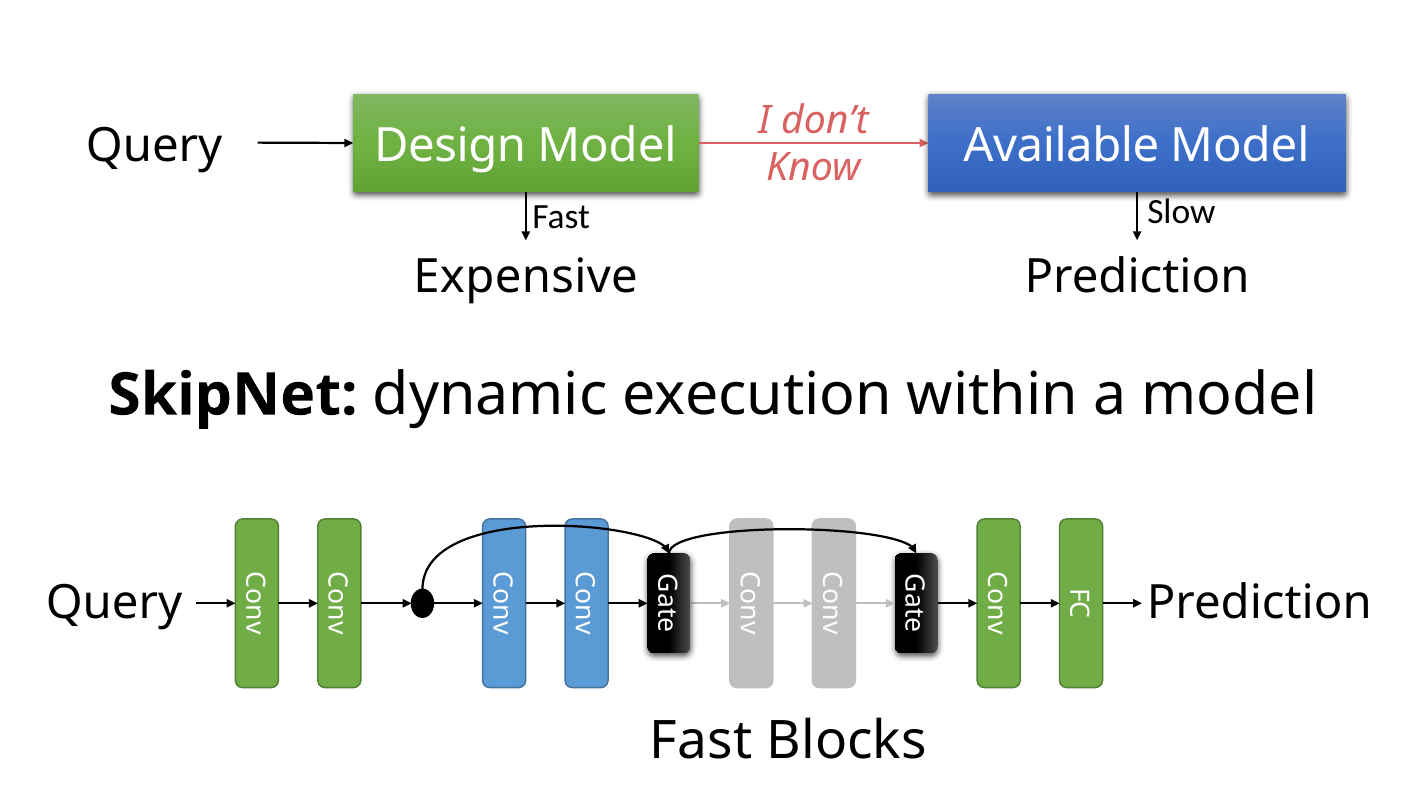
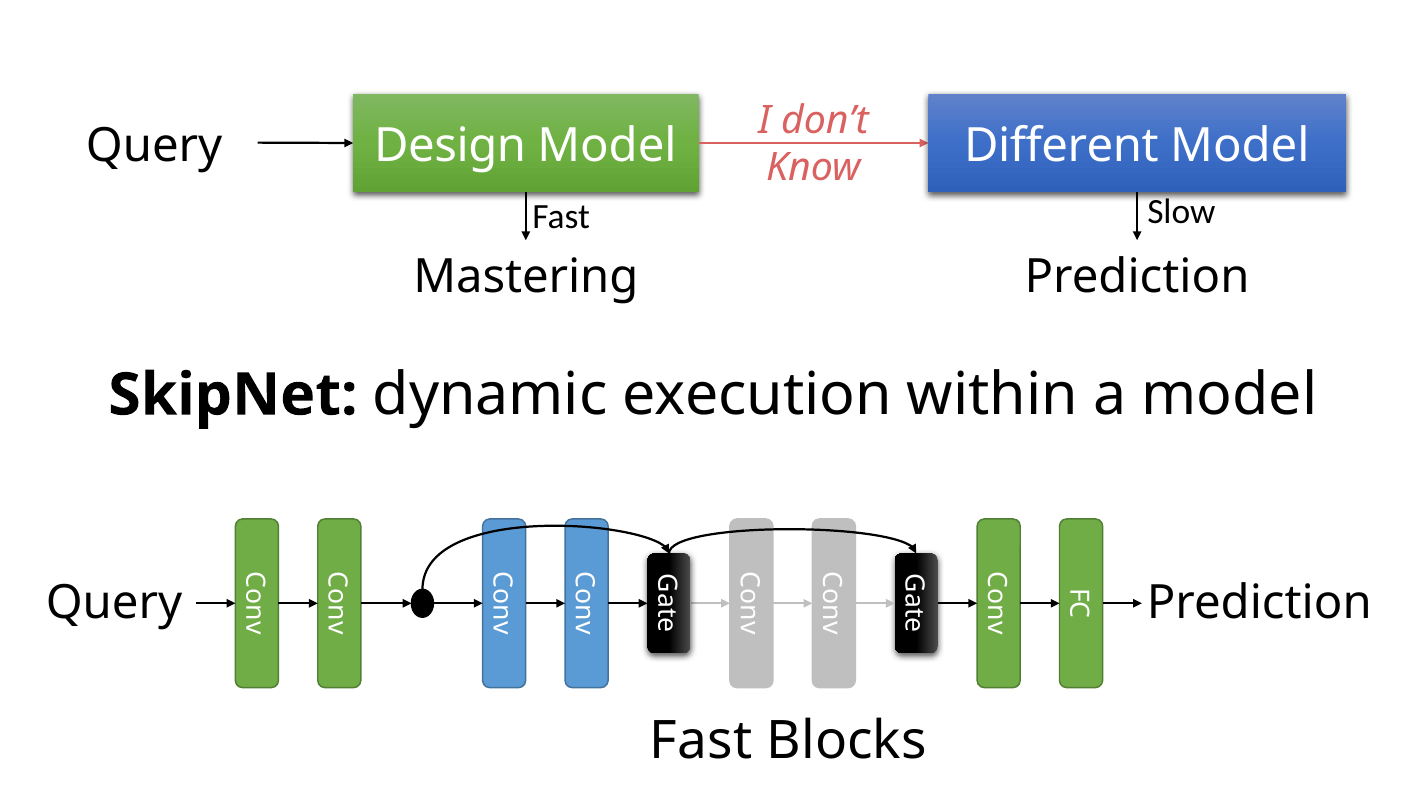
Available: Available -> Different (1061, 146)
Expensive: Expensive -> Mastering (526, 277)
